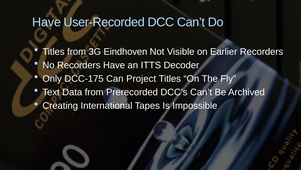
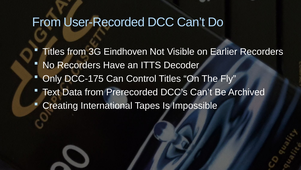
Have: Have -> From (47, 22)
Project: Project -> Control (141, 78)
